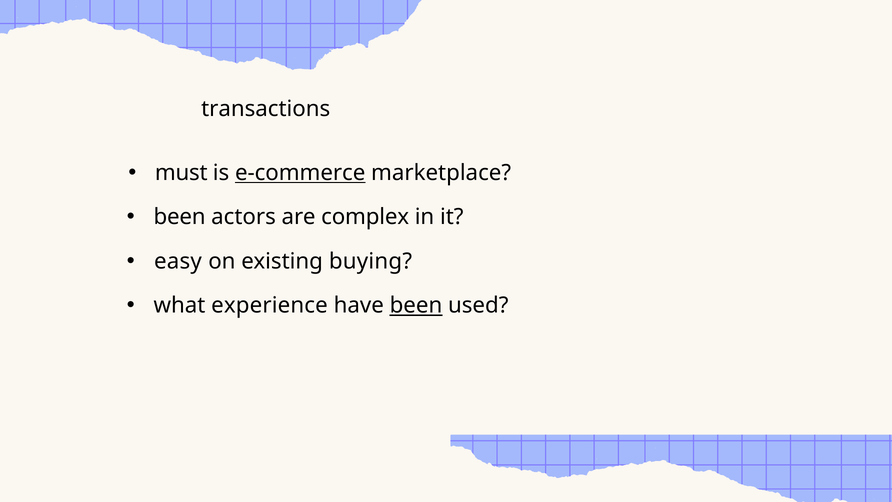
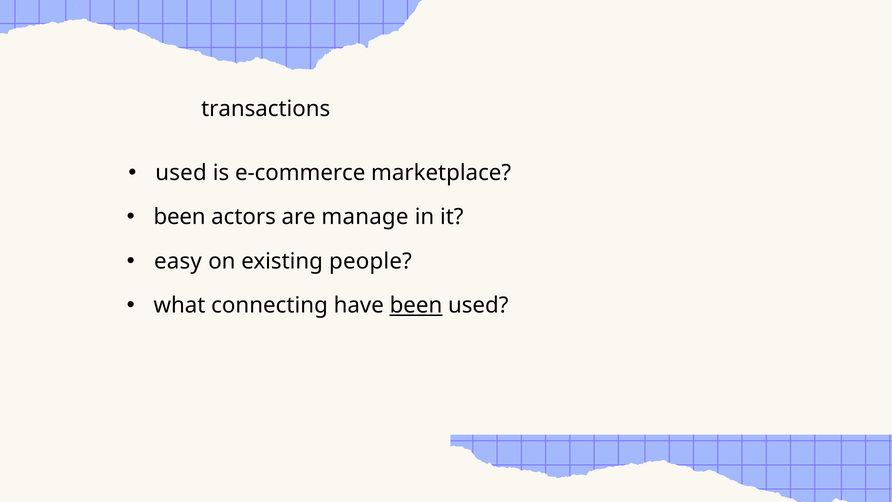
must: must -> used (181, 173)
e-commerce underline: present -> none (300, 173)
complex: complex -> manage (365, 217)
buying: buying -> people (370, 261)
experience: experience -> connecting (270, 305)
